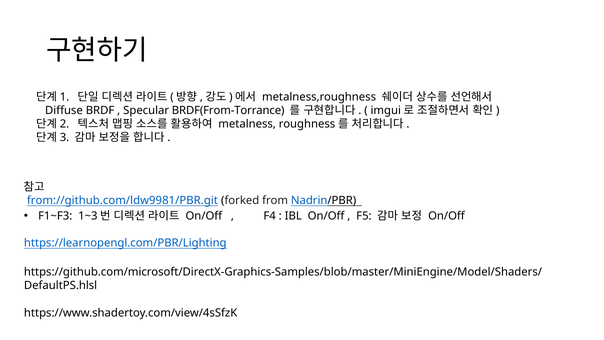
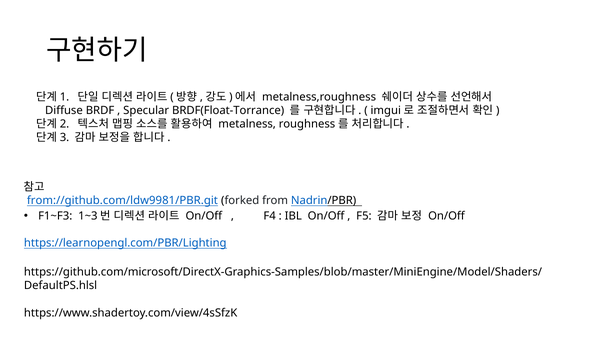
BRDF(From-Torrance: BRDF(From-Torrance -> BRDF(Float-Torrance (228, 110)
